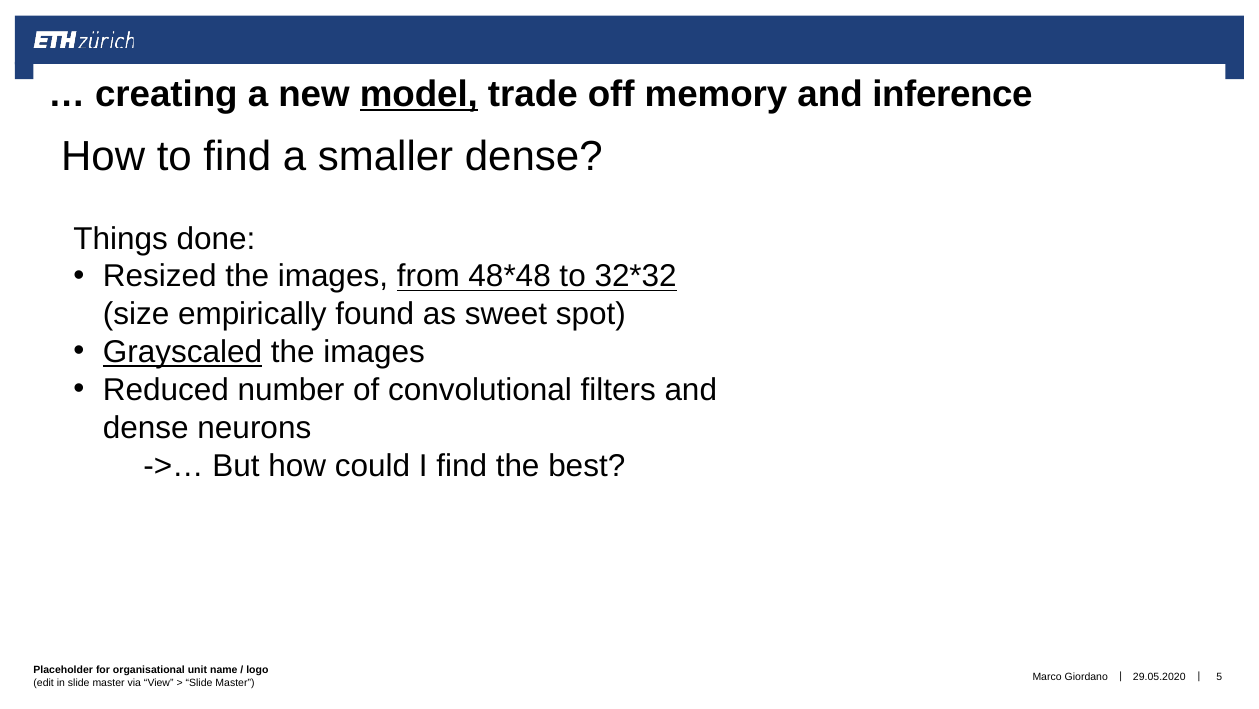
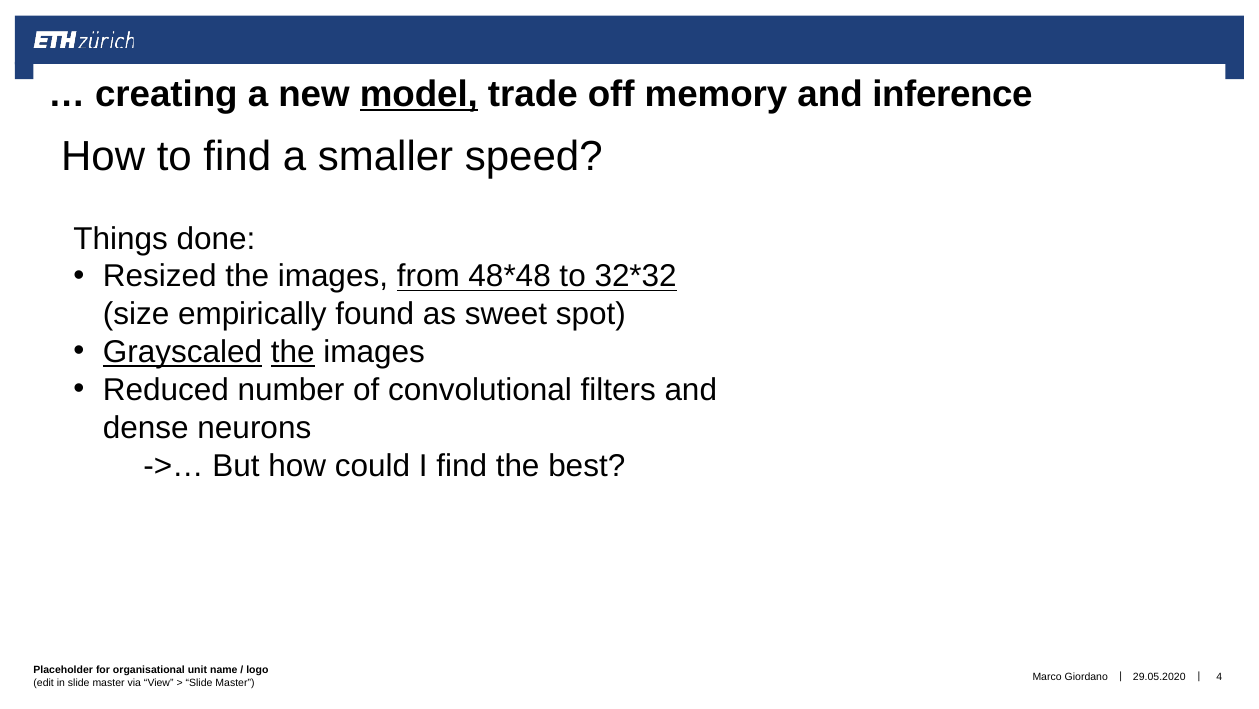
smaller dense: dense -> speed (534, 156)
the underline: none -> present (293, 352)
5: 5 -> 4 (1219, 677)
